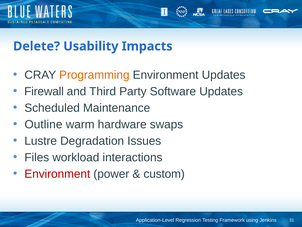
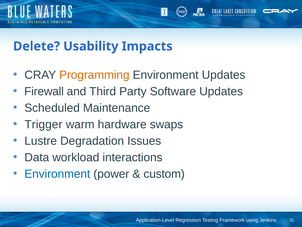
Outline: Outline -> Trigger (43, 124)
Files: Files -> Data (37, 157)
Environment colour: red -> blue (57, 174)
